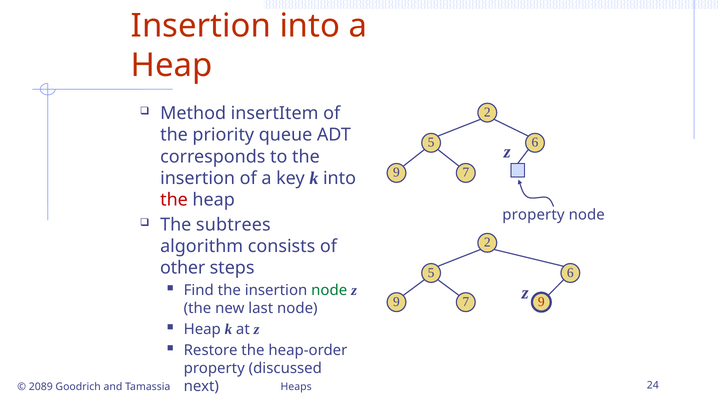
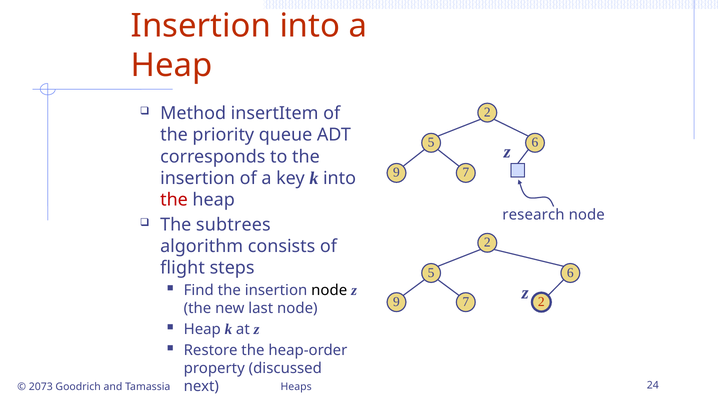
property: property -> research (533, 215)
other: other -> flight (183, 268)
node colour: green -> black (329, 290)
9 9: 9 -> 2 (541, 302)
2089: 2089 -> 2073 (41, 387)
